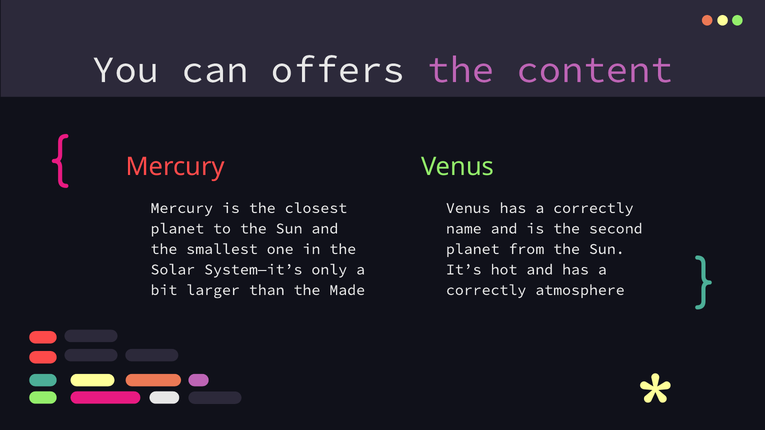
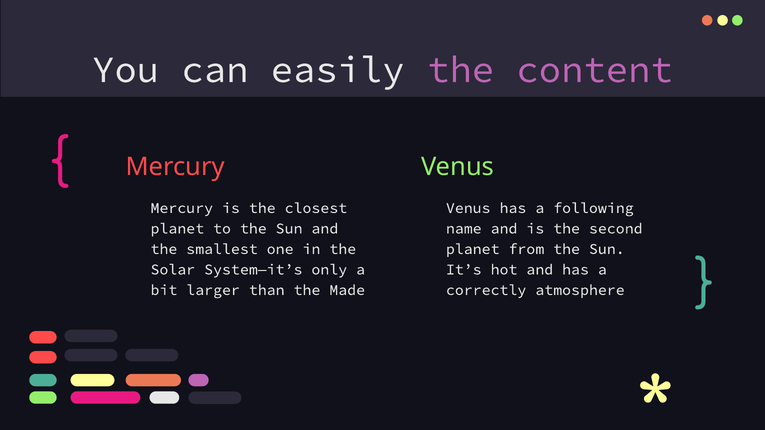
offers: offers -> easily (338, 70)
Venus has a correctly: correctly -> following (593, 208)
